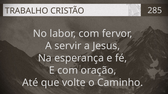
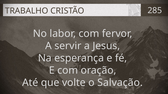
Caminho: Caminho -> Salvação (120, 83)
